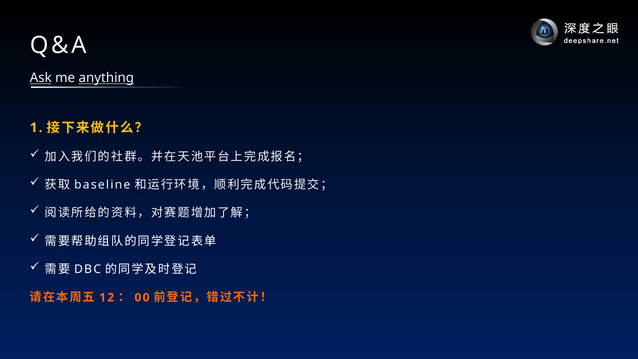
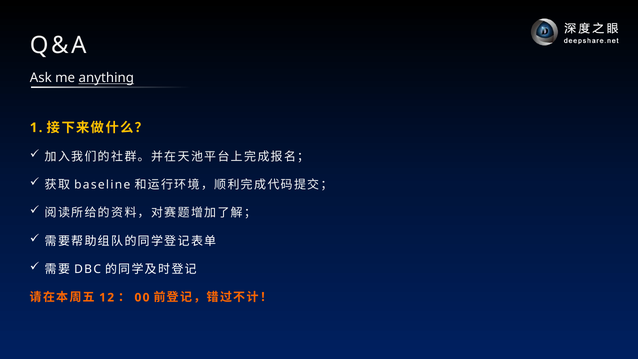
Ask underline: present -> none (41, 78)
